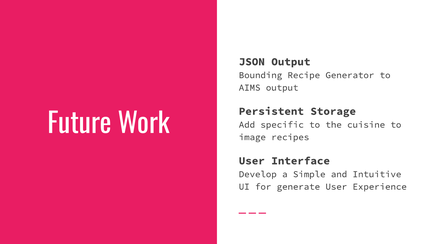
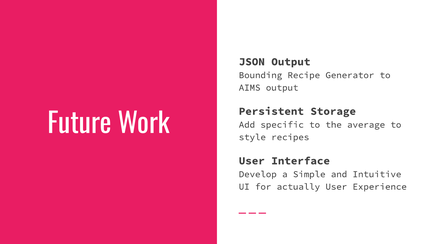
cuisine: cuisine -> average (366, 125)
image: image -> style (252, 137)
generate: generate -> actually (298, 187)
